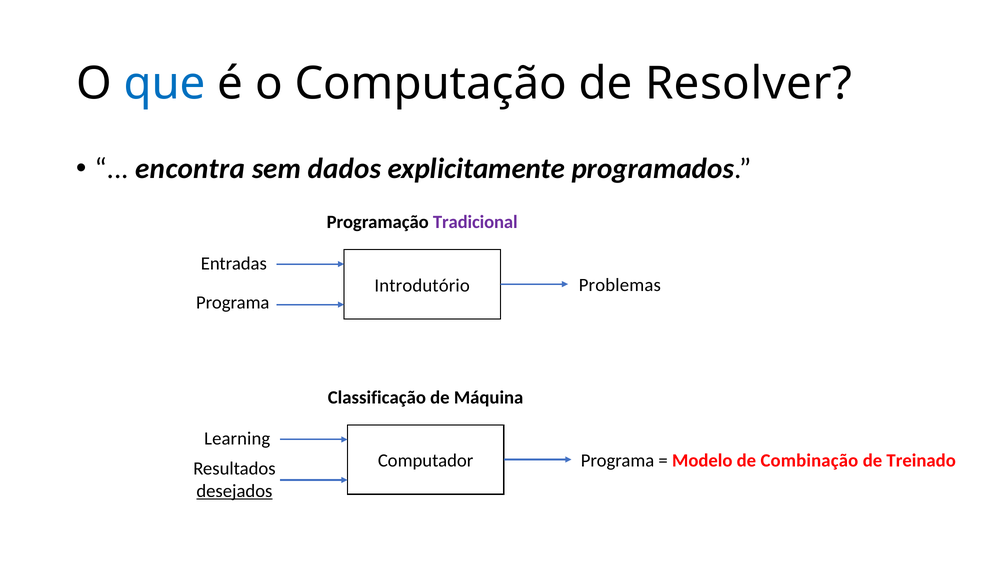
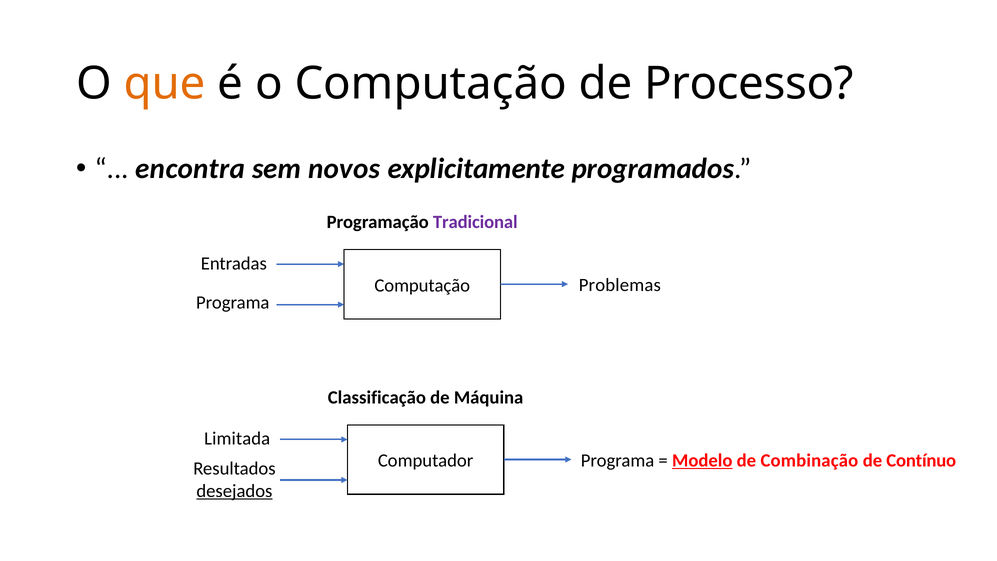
que colour: blue -> orange (165, 84)
Resolver: Resolver -> Processo (749, 84)
dados: dados -> novos (344, 169)
Introdutório: Introdutório -> Computação (422, 285)
Learning: Learning -> Limitada (237, 439)
Modelo underline: none -> present (702, 460)
Treinado: Treinado -> Contínuo (921, 460)
